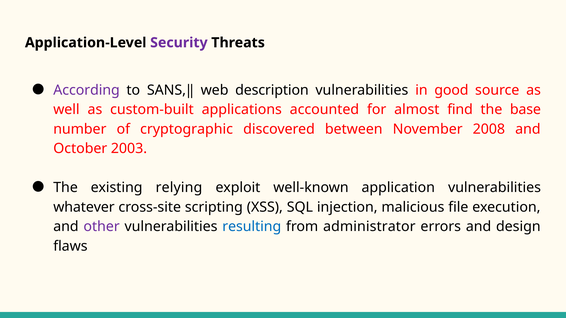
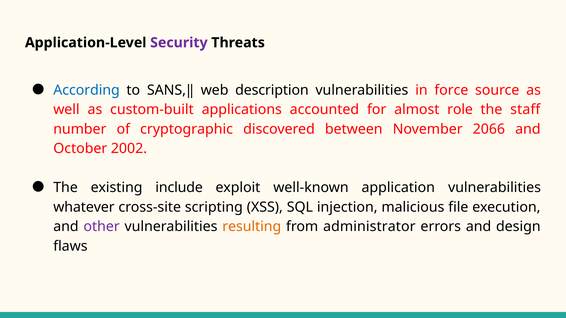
According colour: purple -> blue (87, 90)
good: good -> force (451, 90)
find: find -> role (460, 110)
base: base -> staff (525, 110)
2008: 2008 -> 2066 (489, 129)
2003: 2003 -> 2002 (129, 149)
relying: relying -> include (179, 188)
resulting colour: blue -> orange (252, 227)
